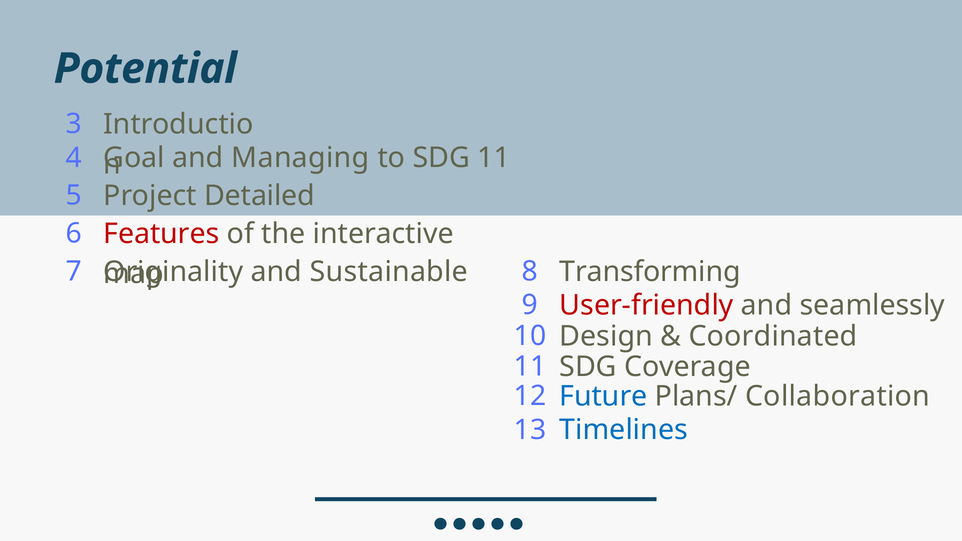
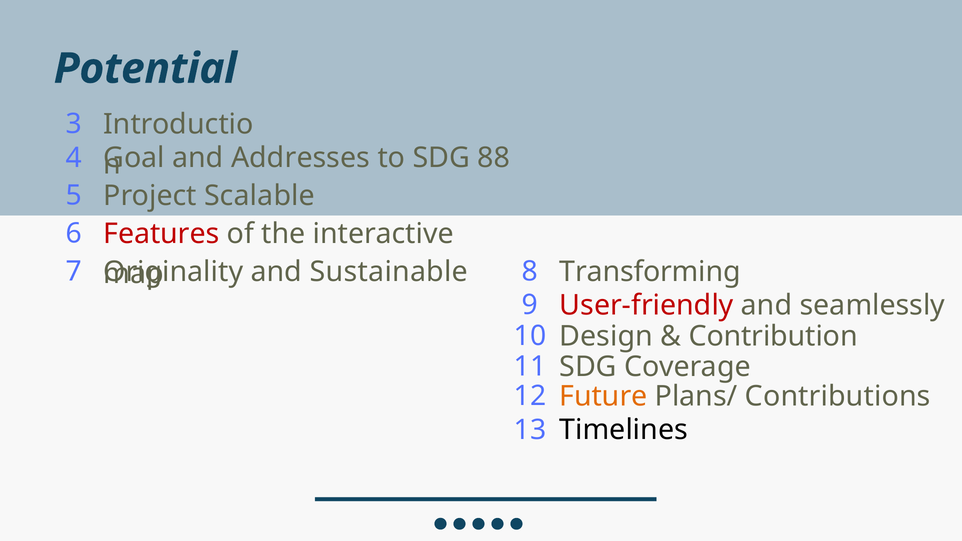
Managing: Managing -> Addresses (301, 158)
SDG 11: 11 -> 88 (494, 158)
Detailed: Detailed -> Scalable (259, 196)
Coordinated: Coordinated -> Contribution (773, 336)
Future colour: blue -> orange (603, 396)
Collaboration: Collaboration -> Contributions (838, 396)
Timelines colour: blue -> black (624, 430)
